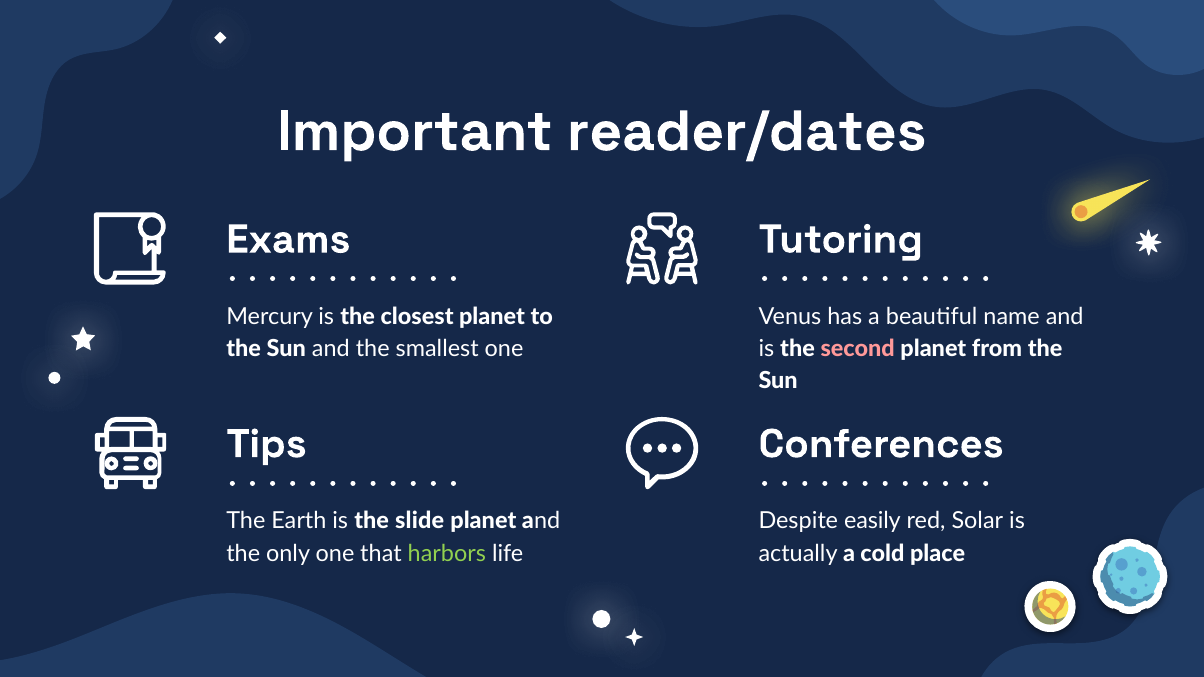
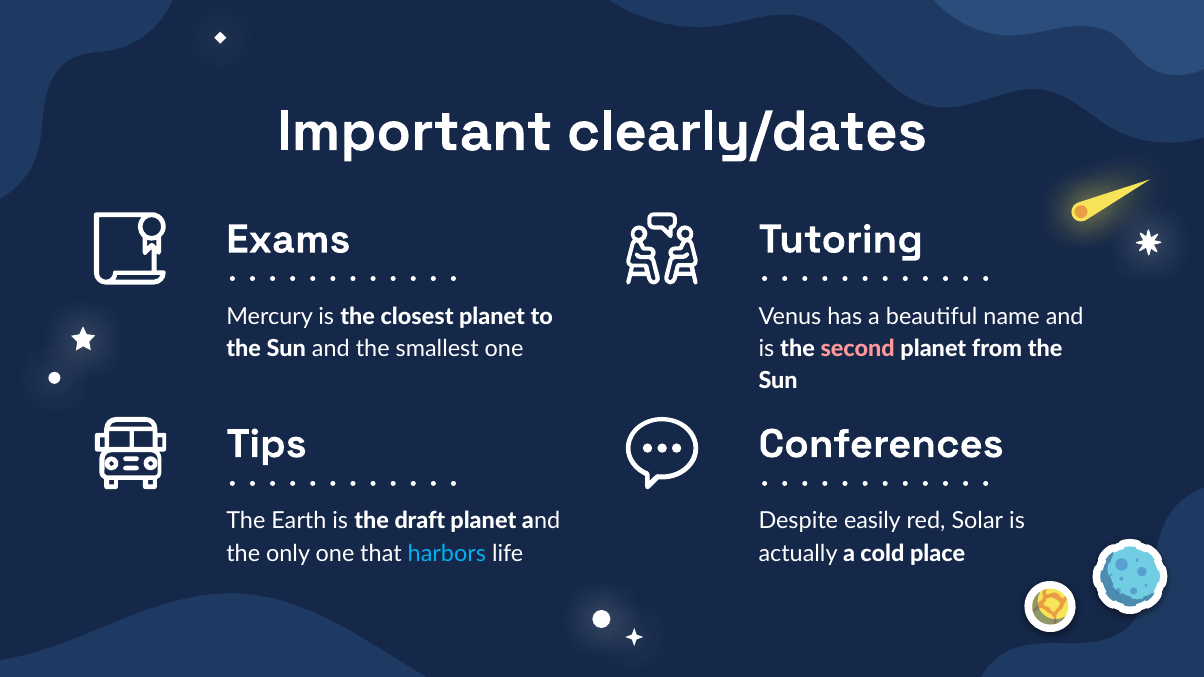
reader/dates: reader/dates -> clearly/dates (747, 131)
slide: slide -> draft (420, 521)
harbors colour: light green -> light blue (447, 554)
